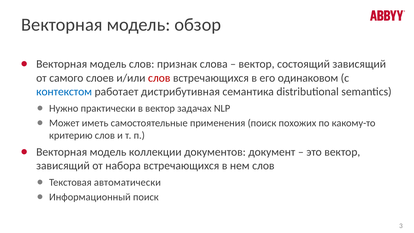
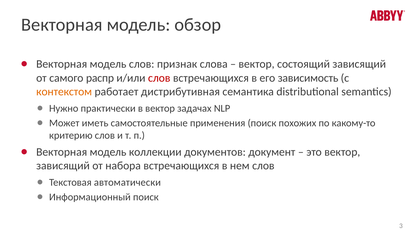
слоев: слоев -> распр (100, 78)
одинаковом: одинаковом -> зависимость (308, 78)
контекстом colour: blue -> orange (64, 92)
